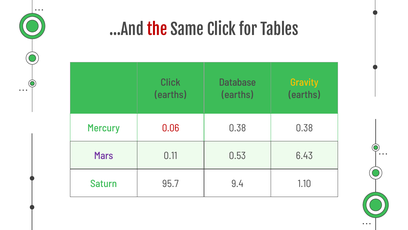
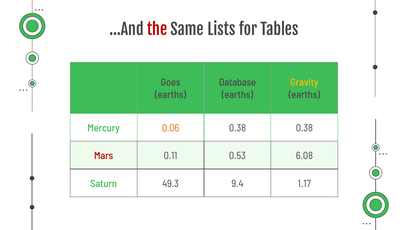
Same Click: Click -> Lists (221, 30)
Click: Click -> Goes (171, 82)
0.06 colour: red -> orange (171, 128)
Mars colour: purple -> red (104, 155)
6.43: 6.43 -> 6.08 (304, 155)
95.7: 95.7 -> 49.3 (171, 183)
1.10: 1.10 -> 1.17 (304, 183)
